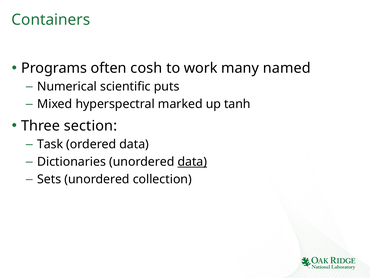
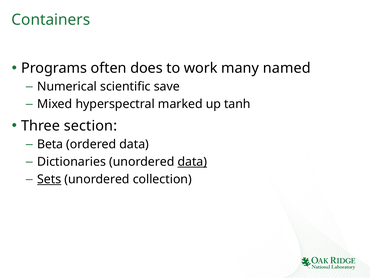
cosh: cosh -> does (146, 68)
puts: puts -> save (167, 86)
Task: Task -> Beta (50, 144)
Sets underline: none -> present (49, 179)
